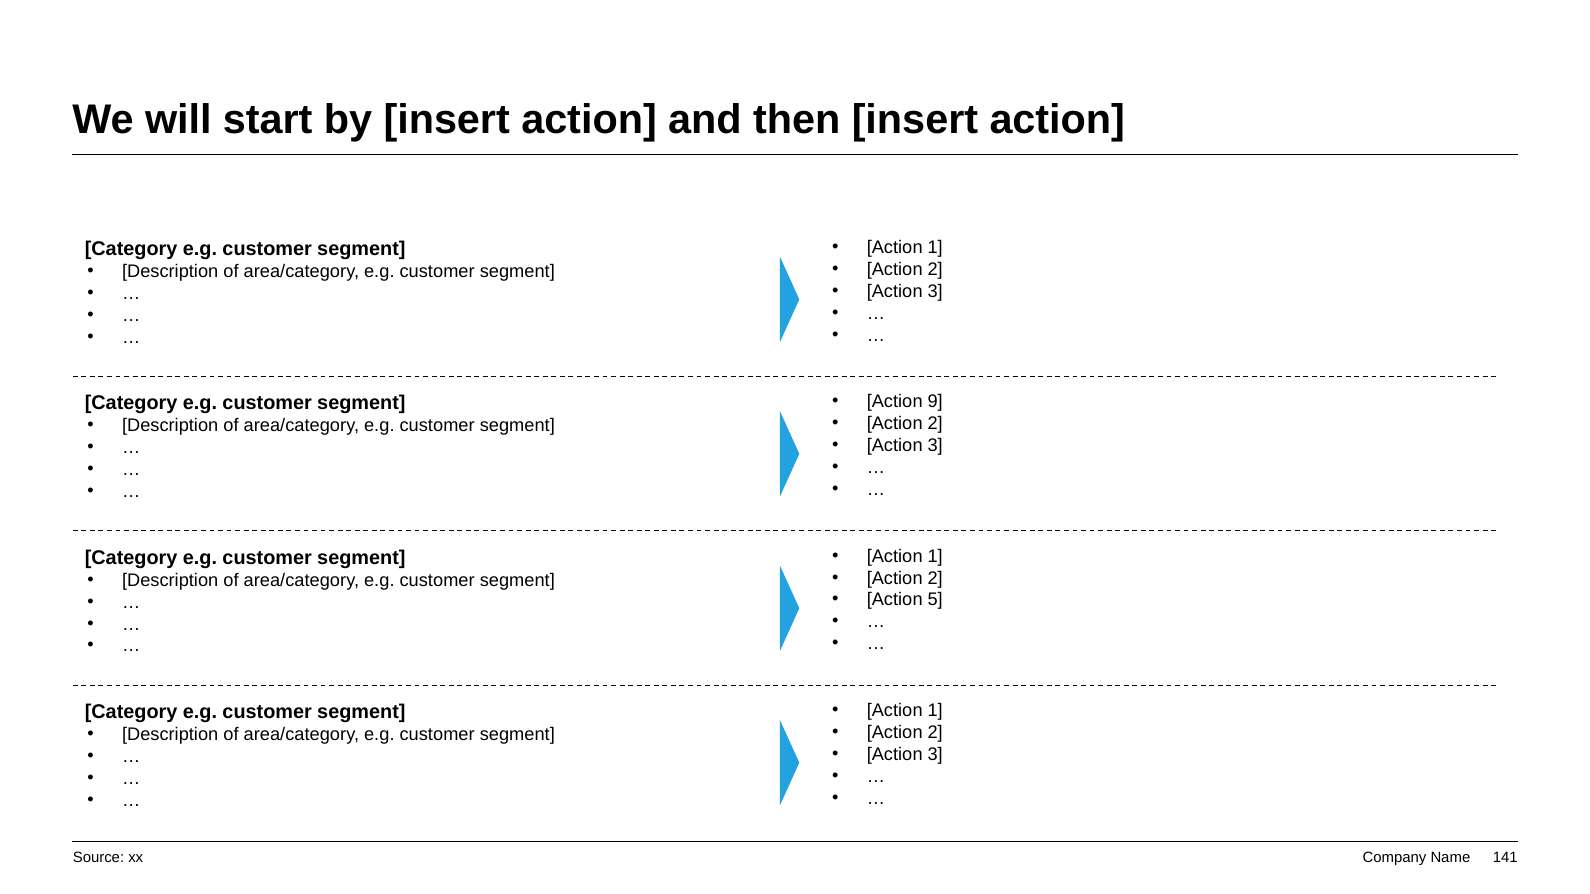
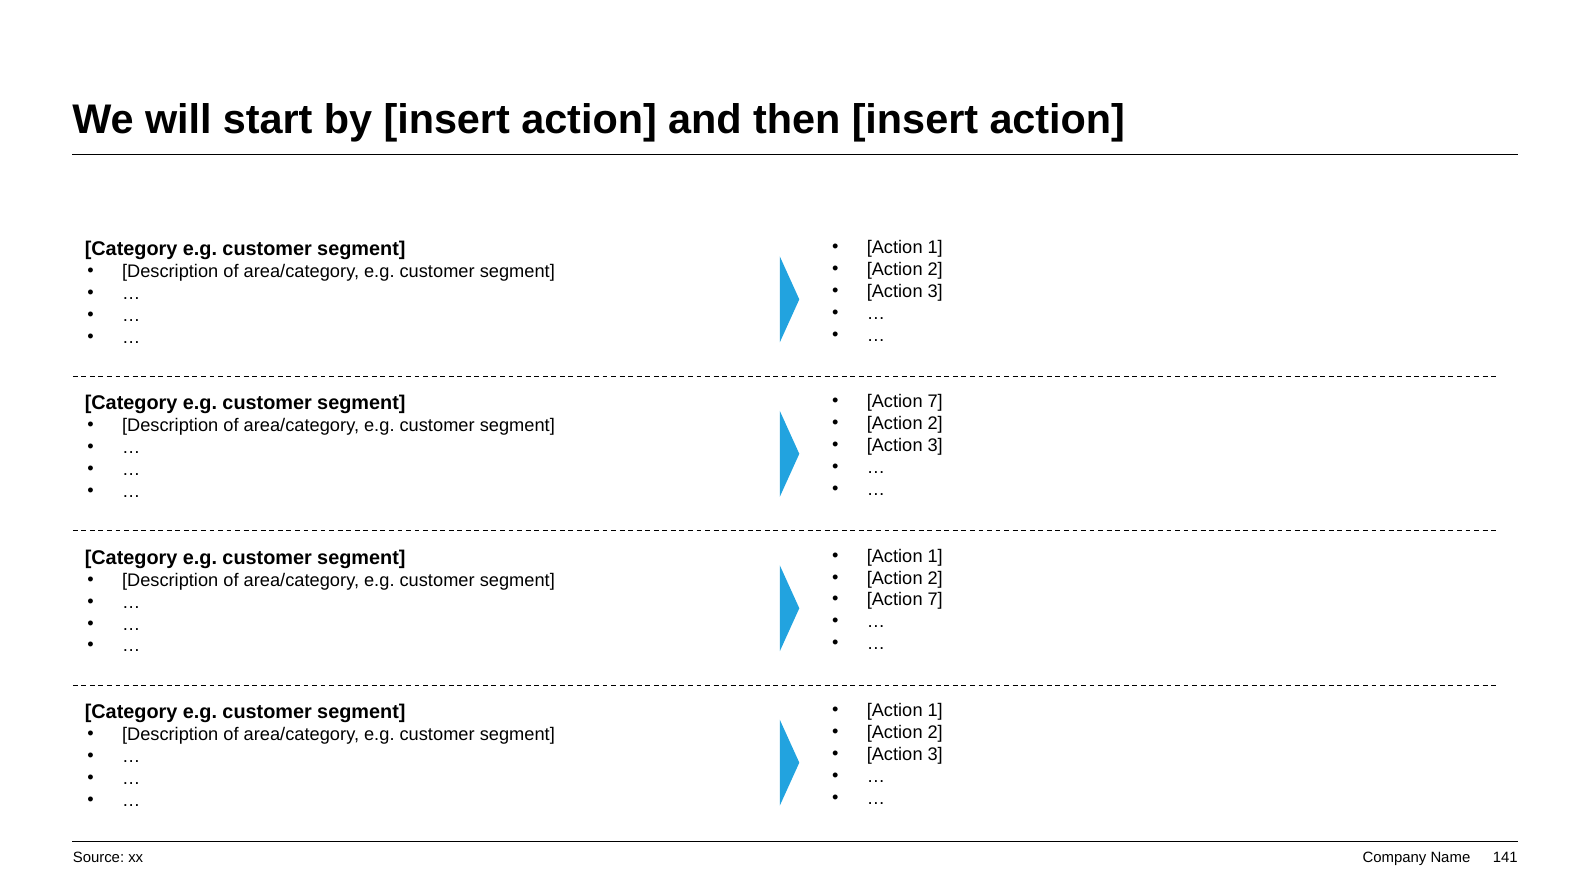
9: 9 -> 7 (935, 402)
5: 5 -> 7 (935, 600)
